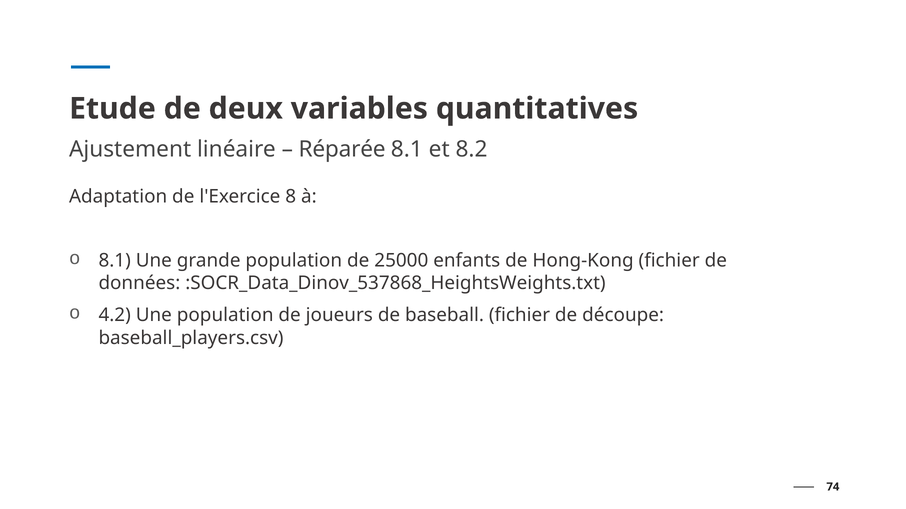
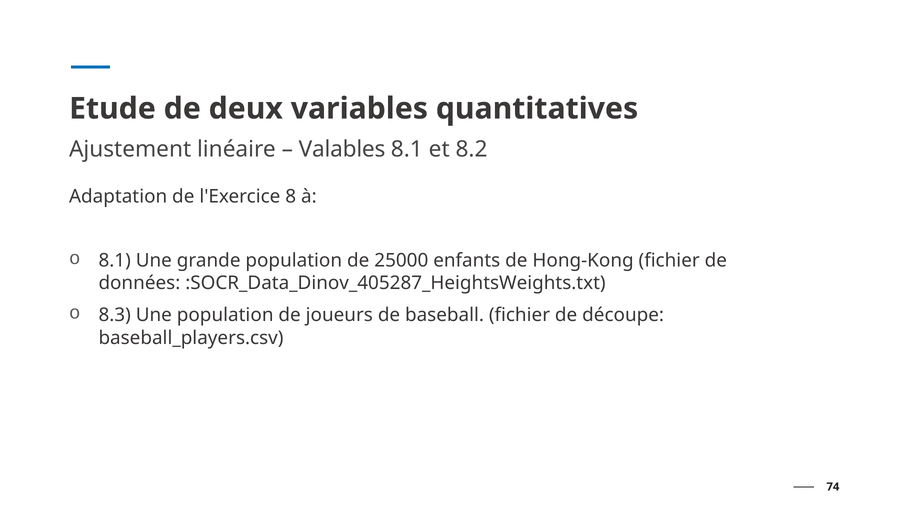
Réparée: Réparée -> Valables (342, 150)
:SOCR_Data_Dinov_537868_HeightsWeights.txt: :SOCR_Data_Dinov_537868_HeightsWeights.txt -> :SOCR_Data_Dinov_405287_HeightsWeights.txt (395, 284)
4.2: 4.2 -> 8.3 (115, 316)
